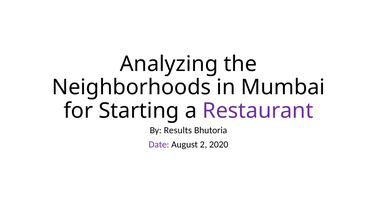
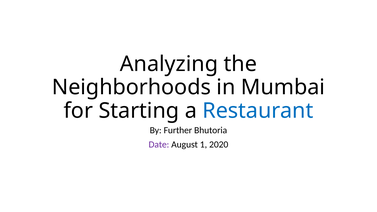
Restaurant colour: purple -> blue (258, 111)
Results: Results -> Further (178, 130)
2: 2 -> 1 (203, 144)
